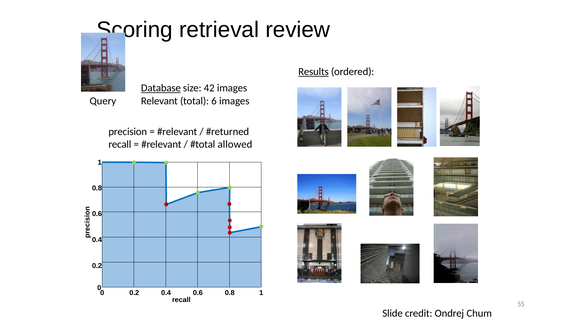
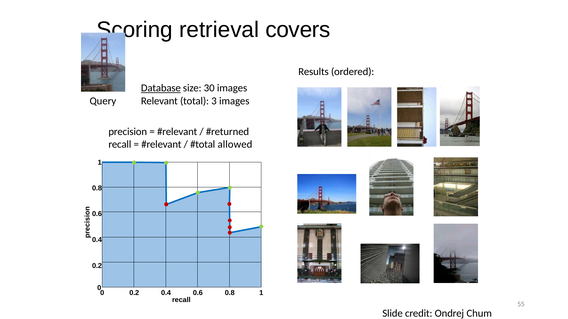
review: review -> covers (298, 30)
Results underline: present -> none (314, 72)
42: 42 -> 30 (209, 88)
6: 6 -> 3 (214, 101)
